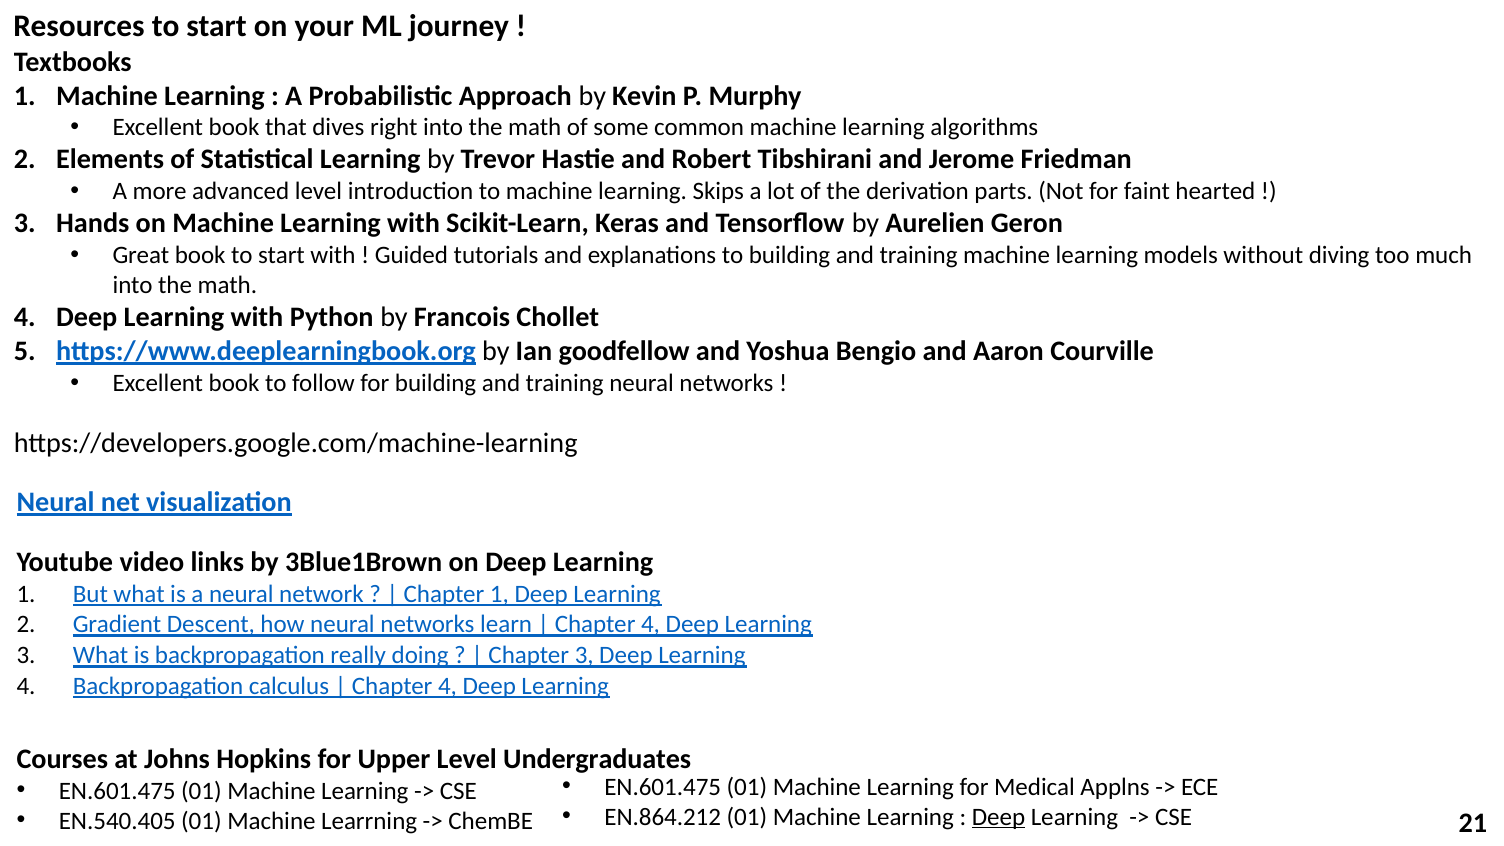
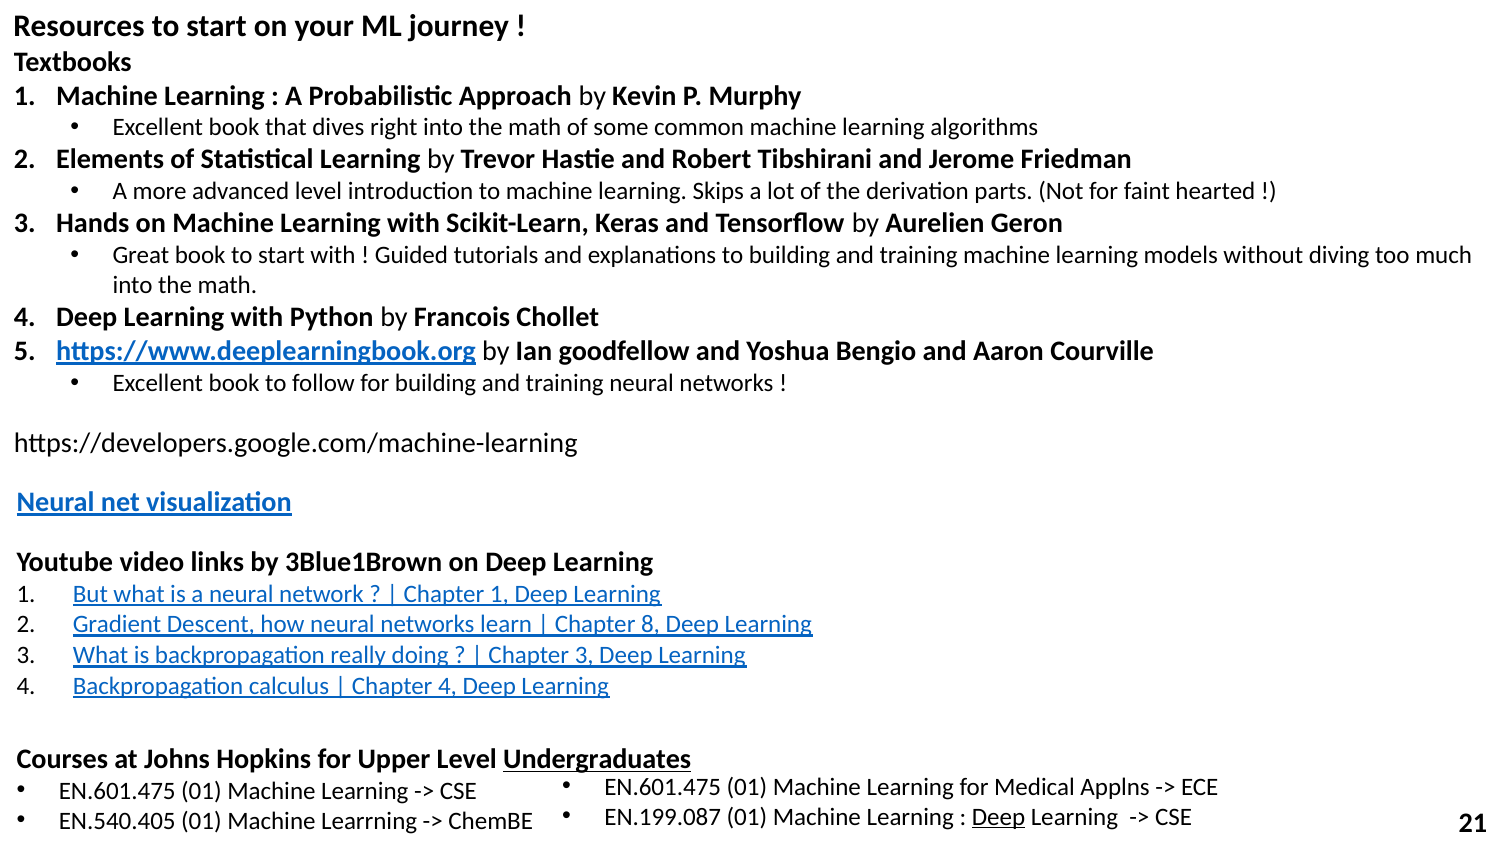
4: 4 -> 8 (651, 625)
Undergraduates underline: none -> present (597, 759)
EN.864.212: EN.864.212 -> EN.199.087 (663, 817)
